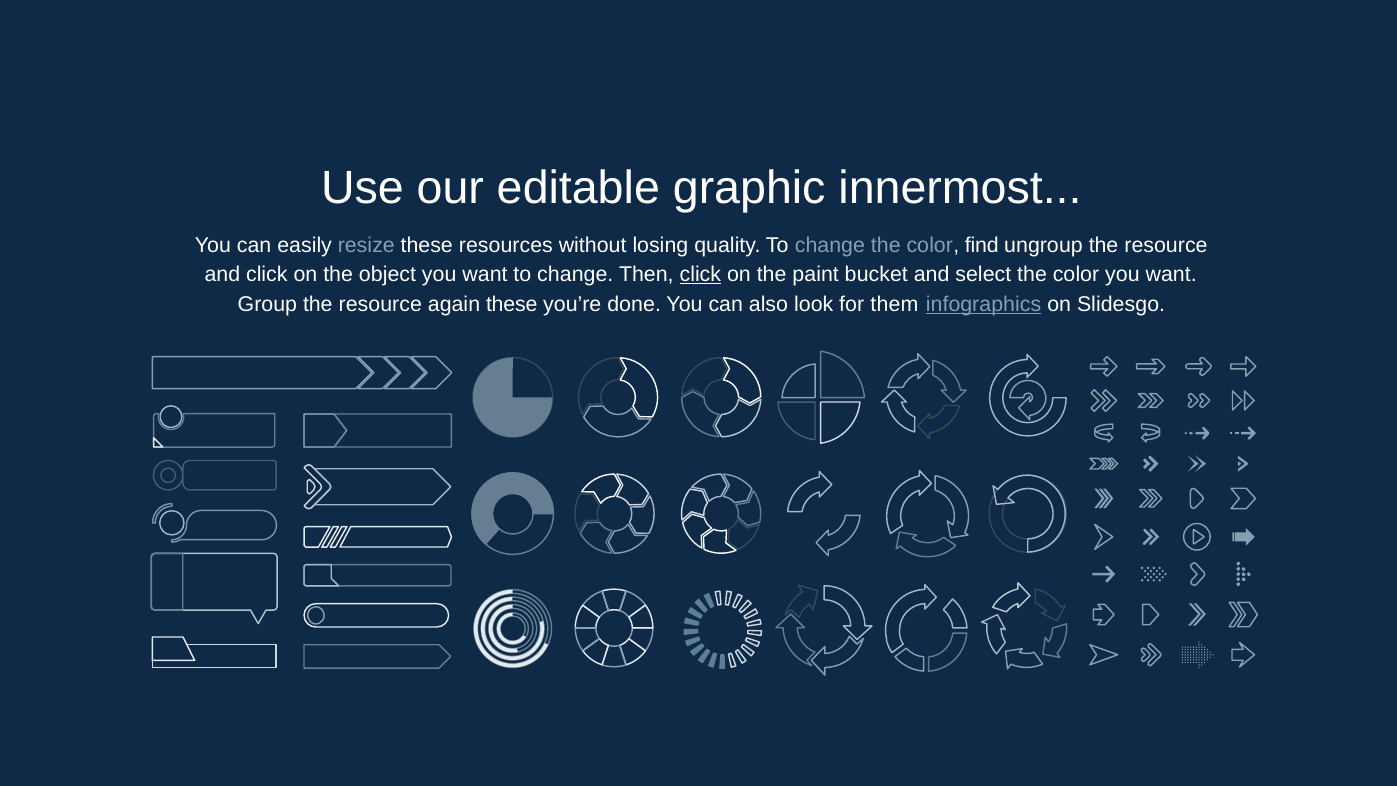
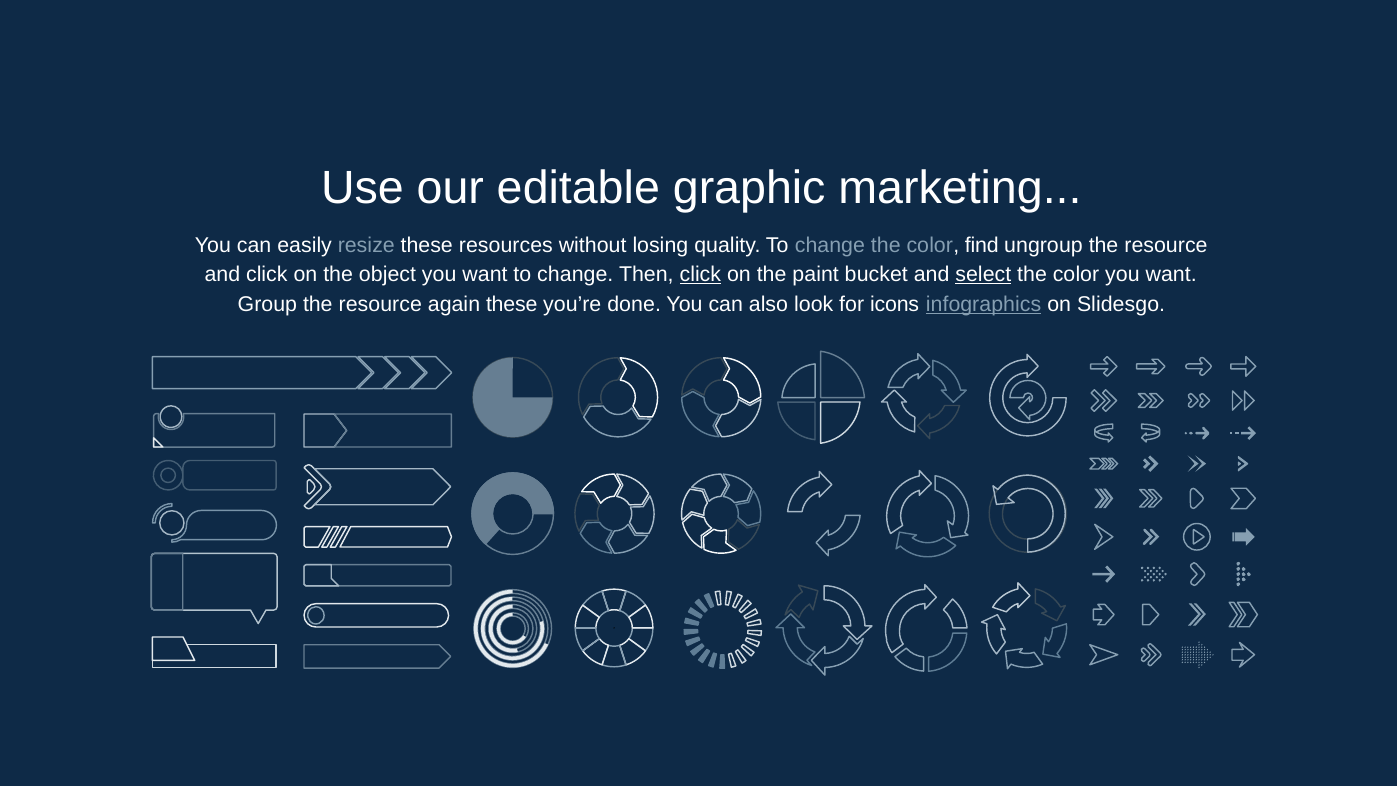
innermost: innermost -> marketing (960, 188)
select underline: none -> present (983, 275)
them: them -> icons (895, 304)
